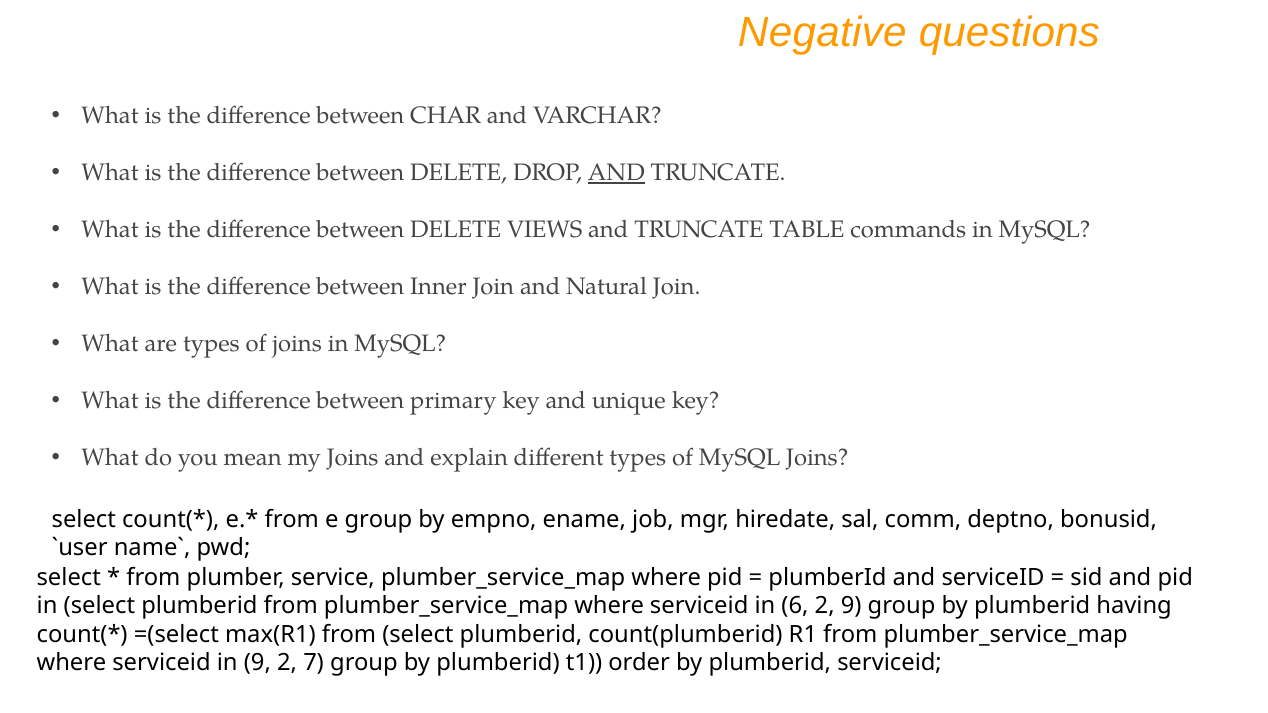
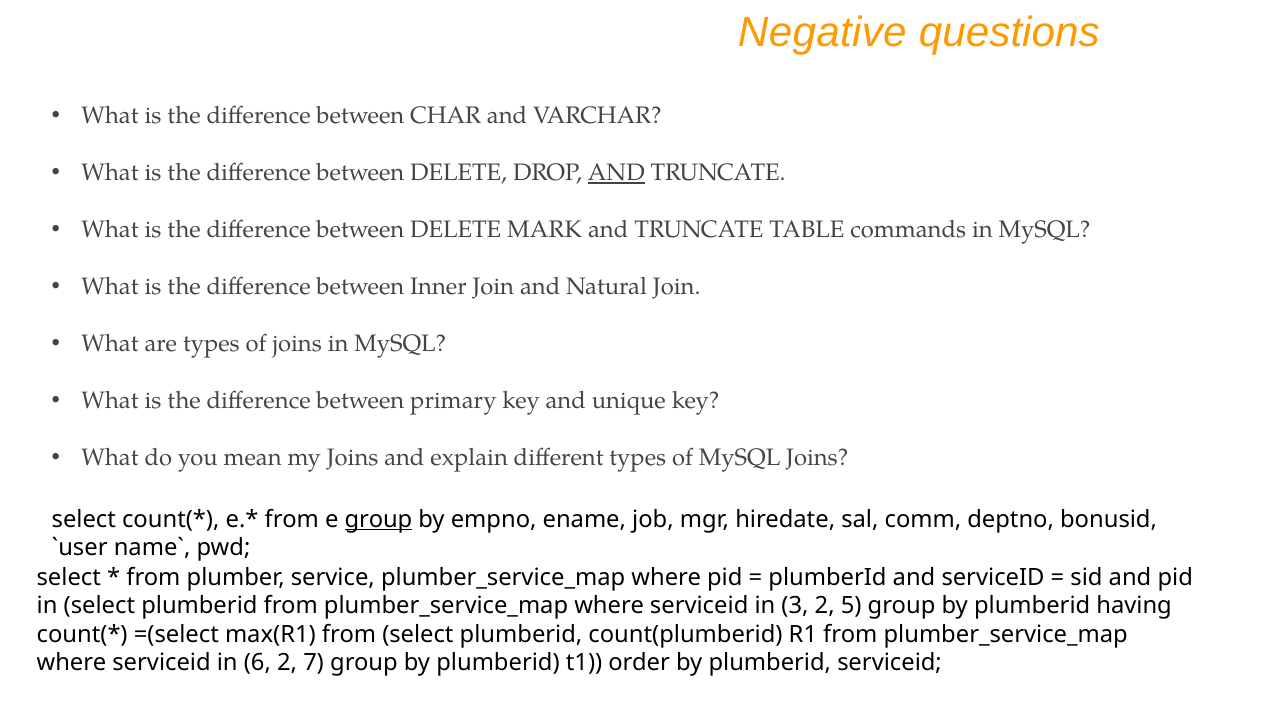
VIEWS: VIEWS -> MARK (545, 230)
group underline: none -> present (378, 519)
6: 6 -> 3 (795, 606)
2 9: 9 -> 5 (851, 606)
in 9: 9 -> 6 (257, 663)
